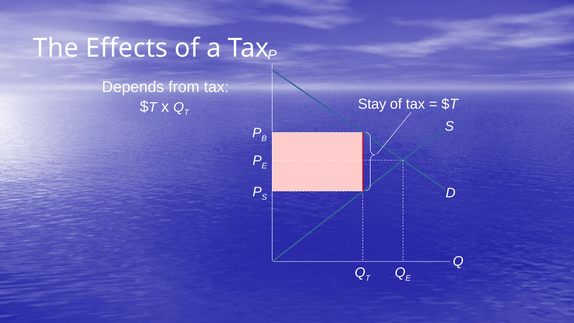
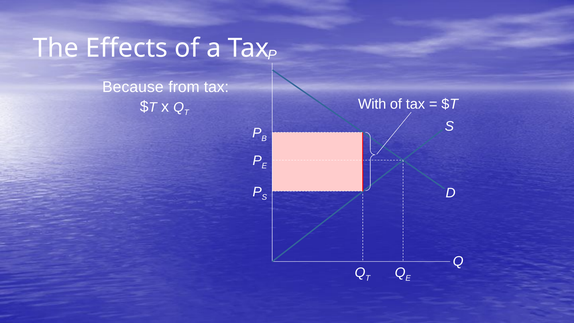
Depends: Depends -> Because (133, 87)
Stay: Stay -> With (372, 104)
